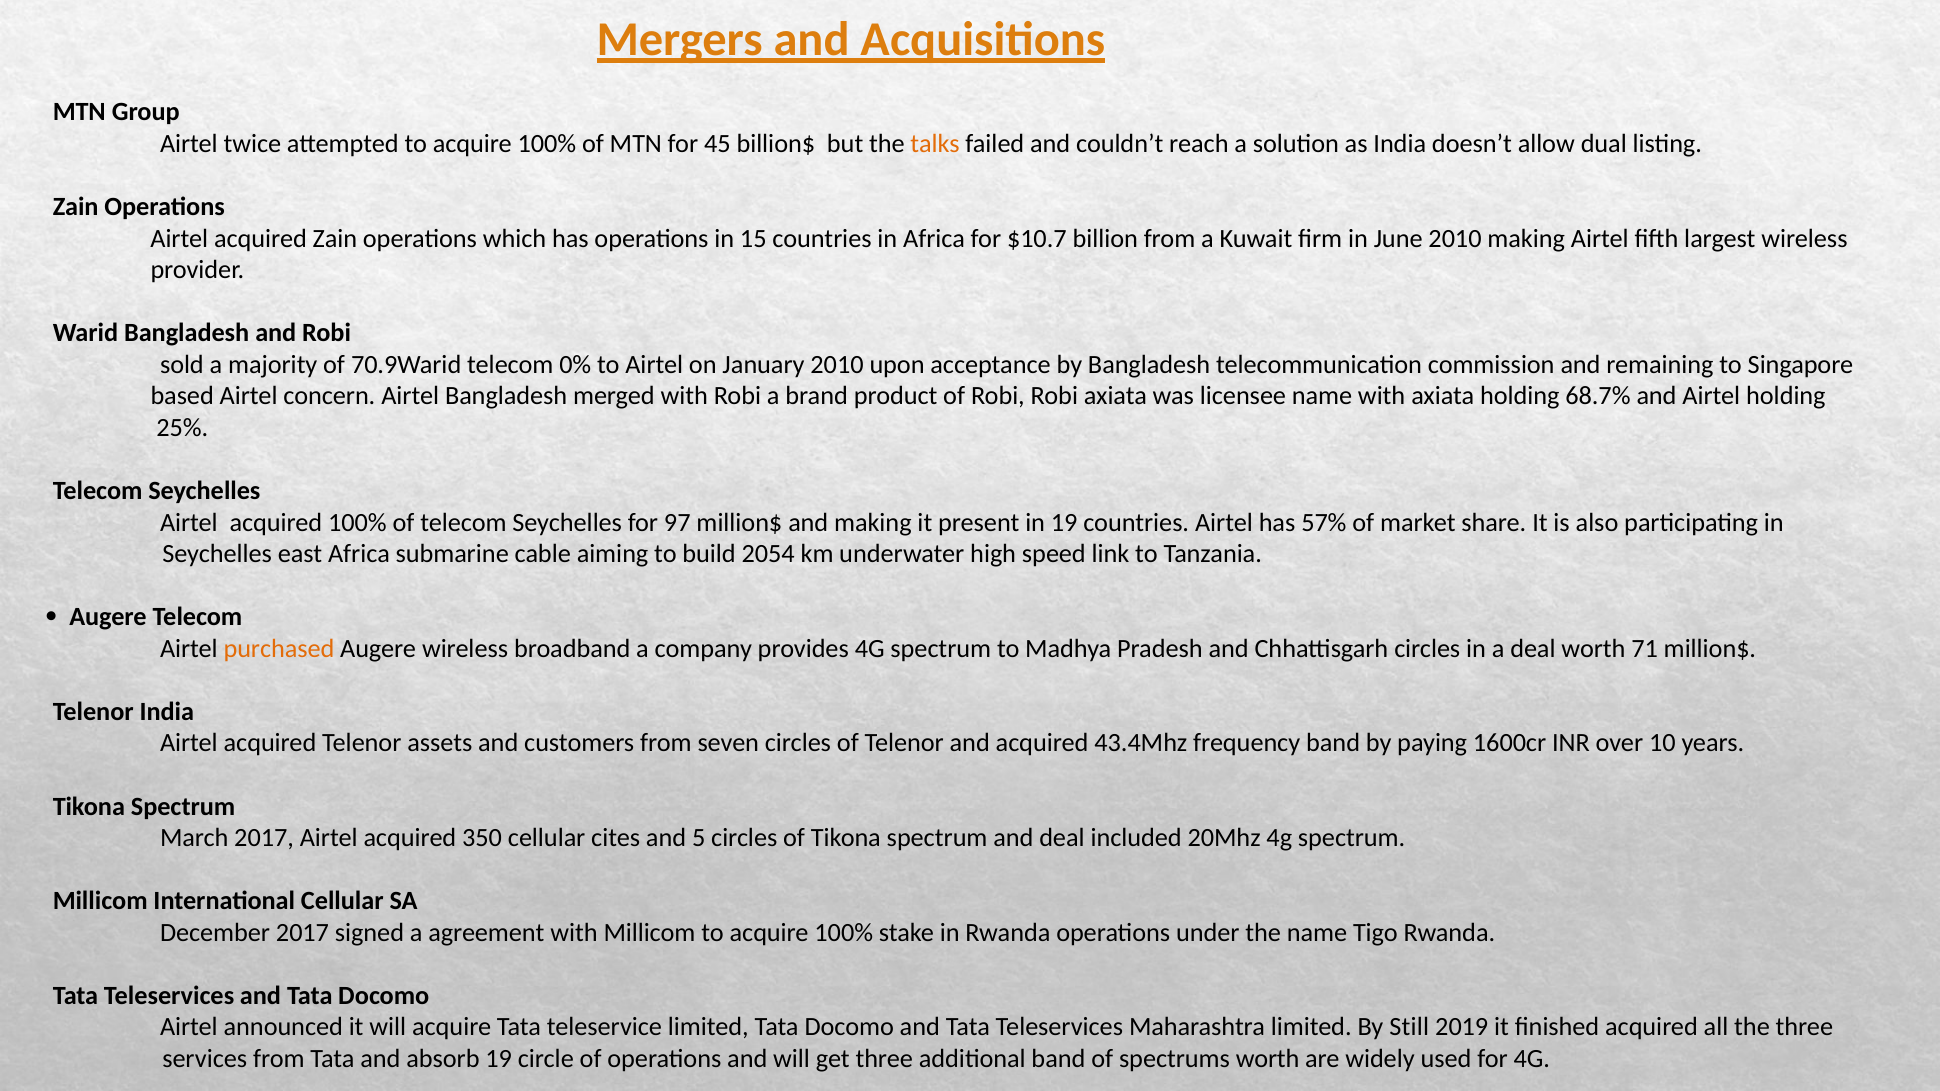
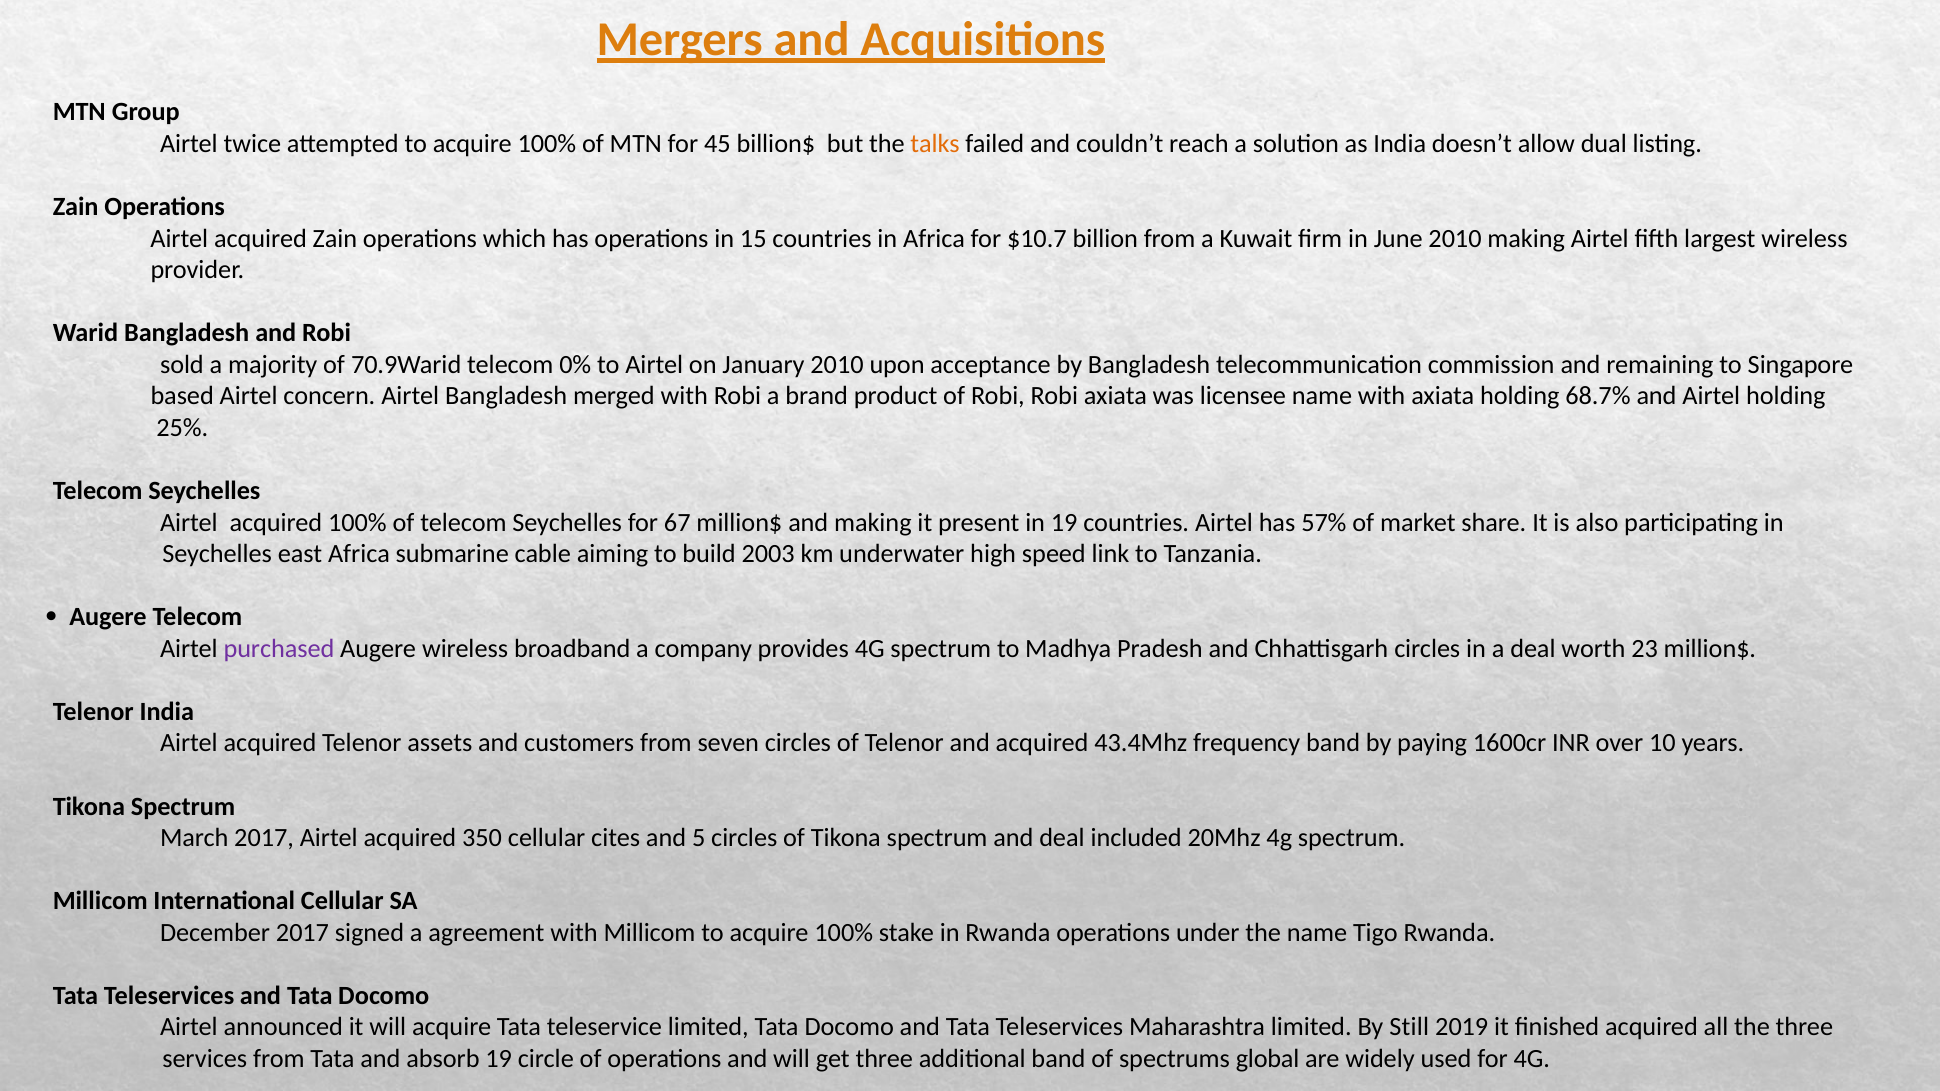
97: 97 -> 67 (677, 522)
2054: 2054 -> 2003 (768, 554)
purchased colour: orange -> purple (279, 649)
71: 71 -> 23 (1645, 649)
spectrums worth: worth -> global (1268, 1059)
